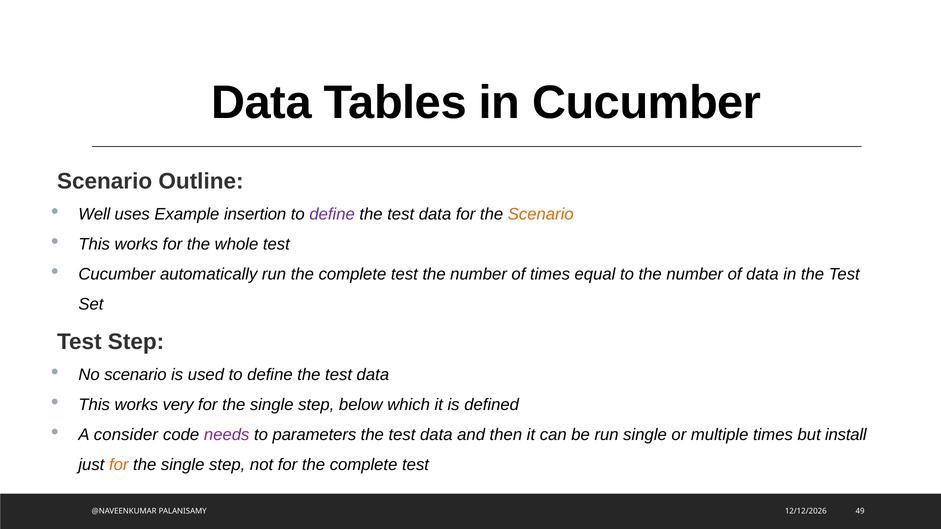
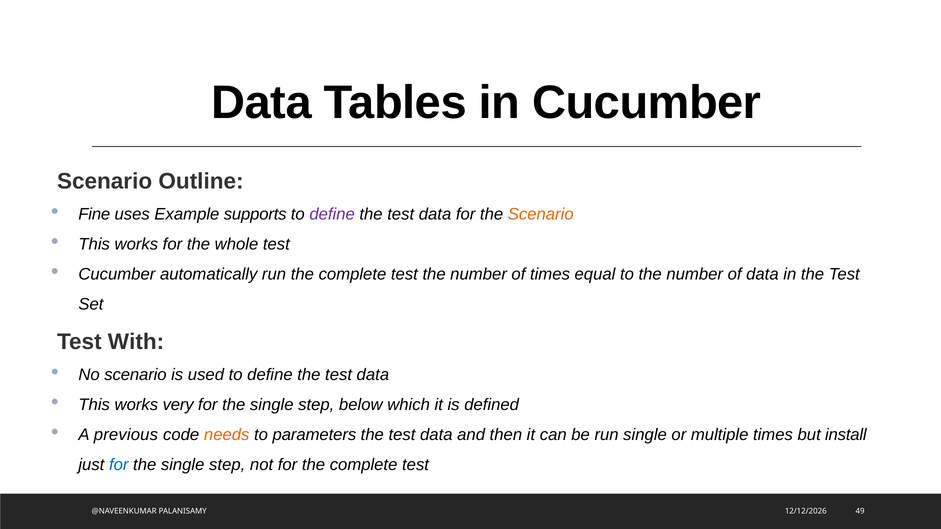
Well: Well -> Fine (94, 214)
insertion: insertion -> supports (255, 214)
Test Step: Step -> With (136, 342)
consider: consider -> previous (126, 435)
needs colour: purple -> orange (227, 435)
for colour: orange -> blue (119, 465)
